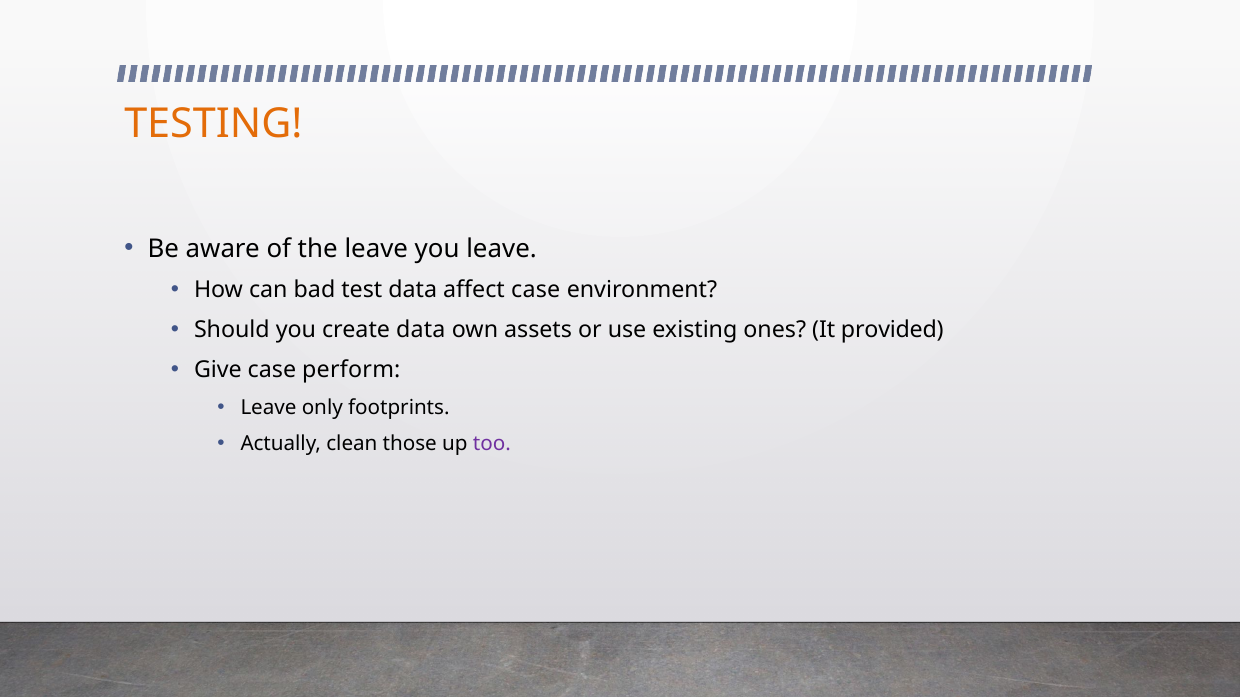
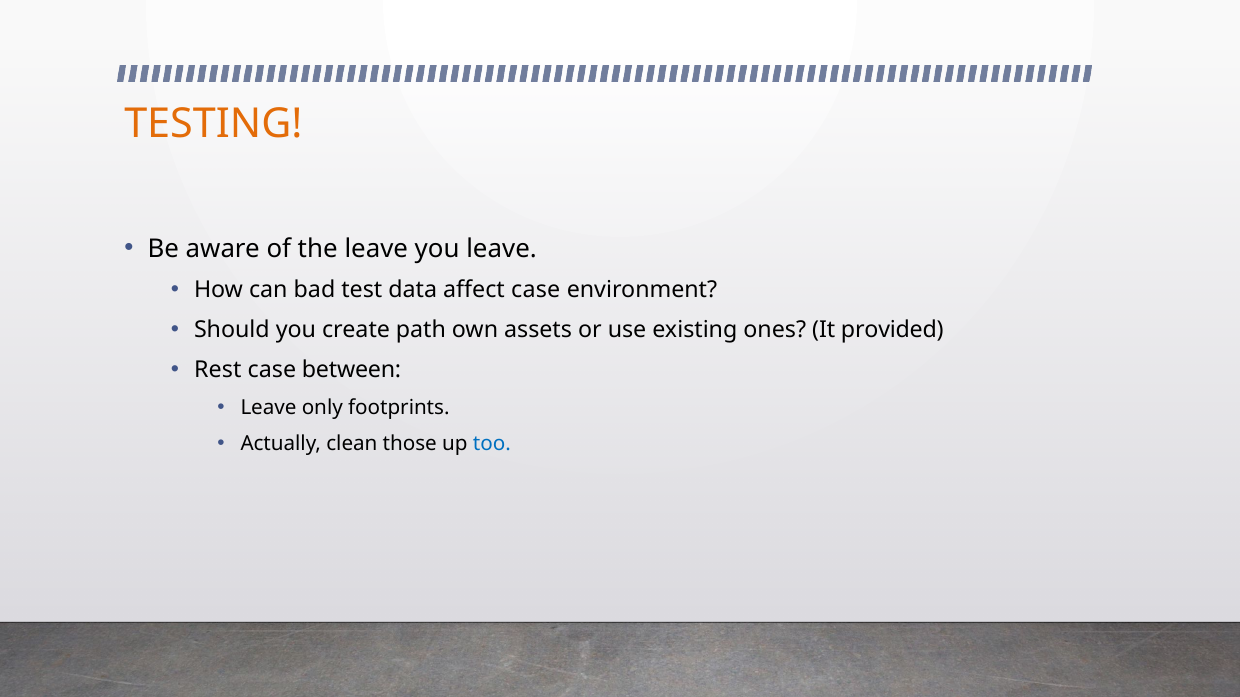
create data: data -> path (421, 330)
Give: Give -> Rest (218, 370)
perform: perform -> between (352, 370)
too colour: purple -> blue (492, 444)
